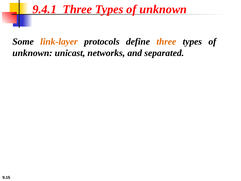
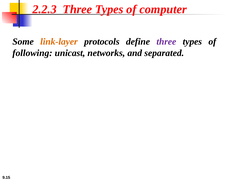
9.4.1: 9.4.1 -> 2.2.3 (45, 9)
unknown: unknown -> computer (163, 9)
three colour: orange -> purple (166, 42)
unknown: unknown -> following (32, 53)
